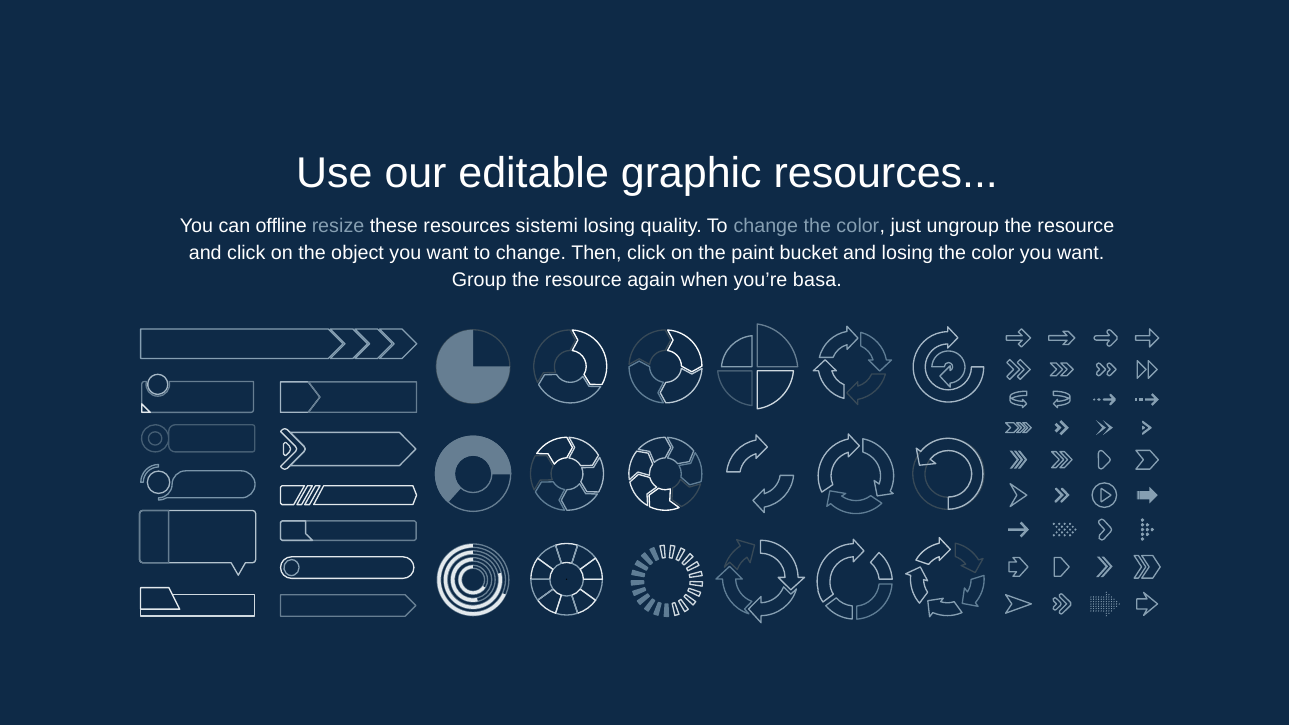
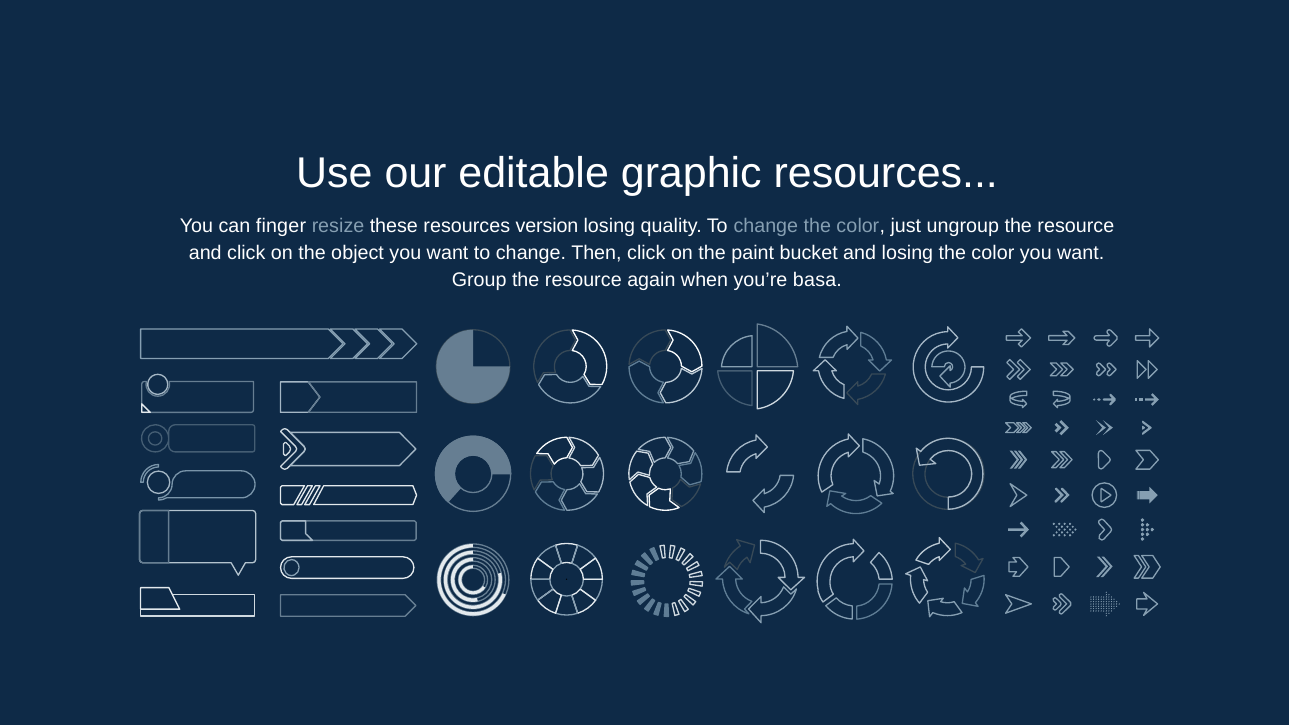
offline: offline -> finger (281, 226)
sistemi: sistemi -> version (547, 226)
